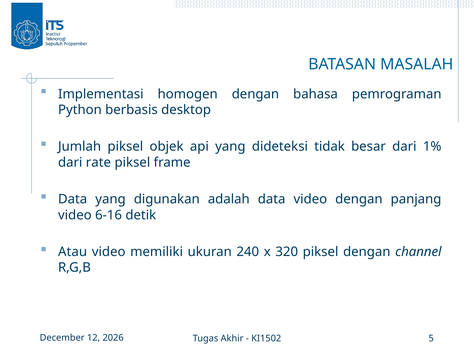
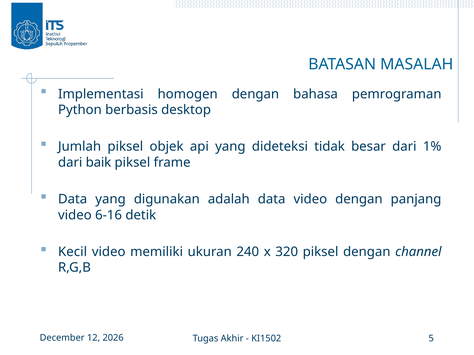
rate: rate -> baik (98, 163)
Atau: Atau -> Kecil (73, 252)
